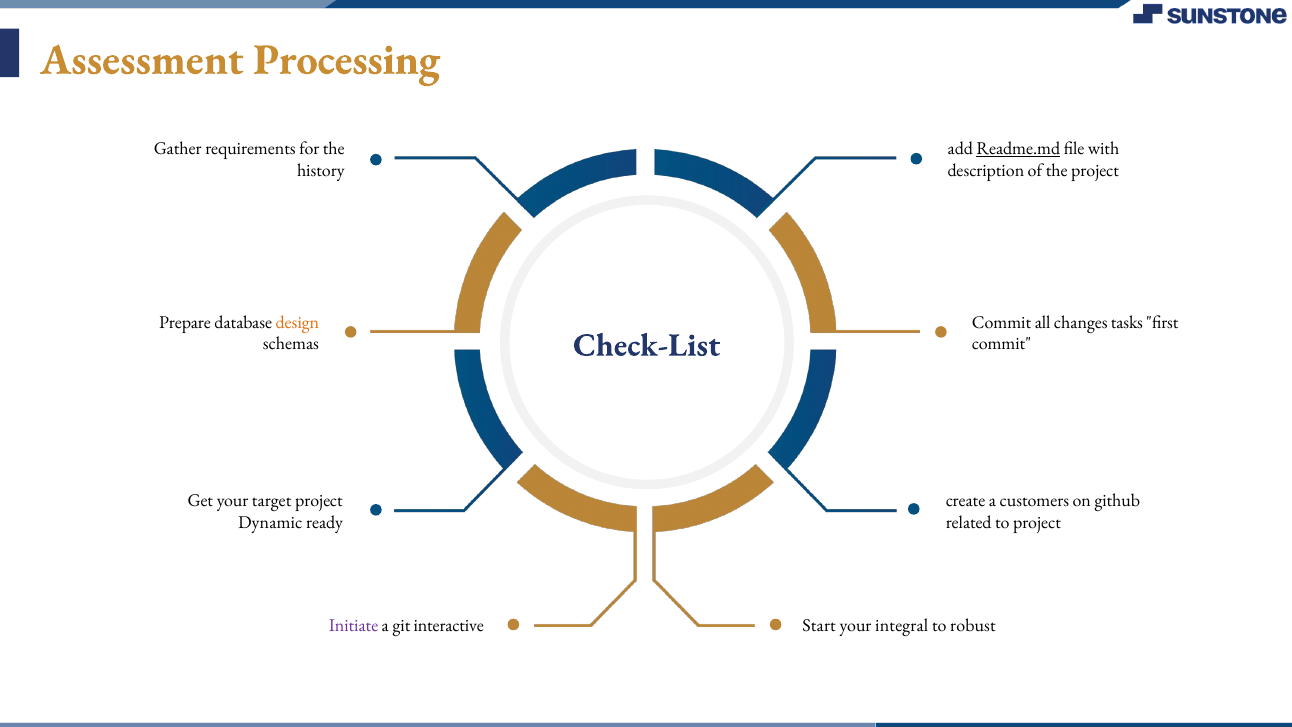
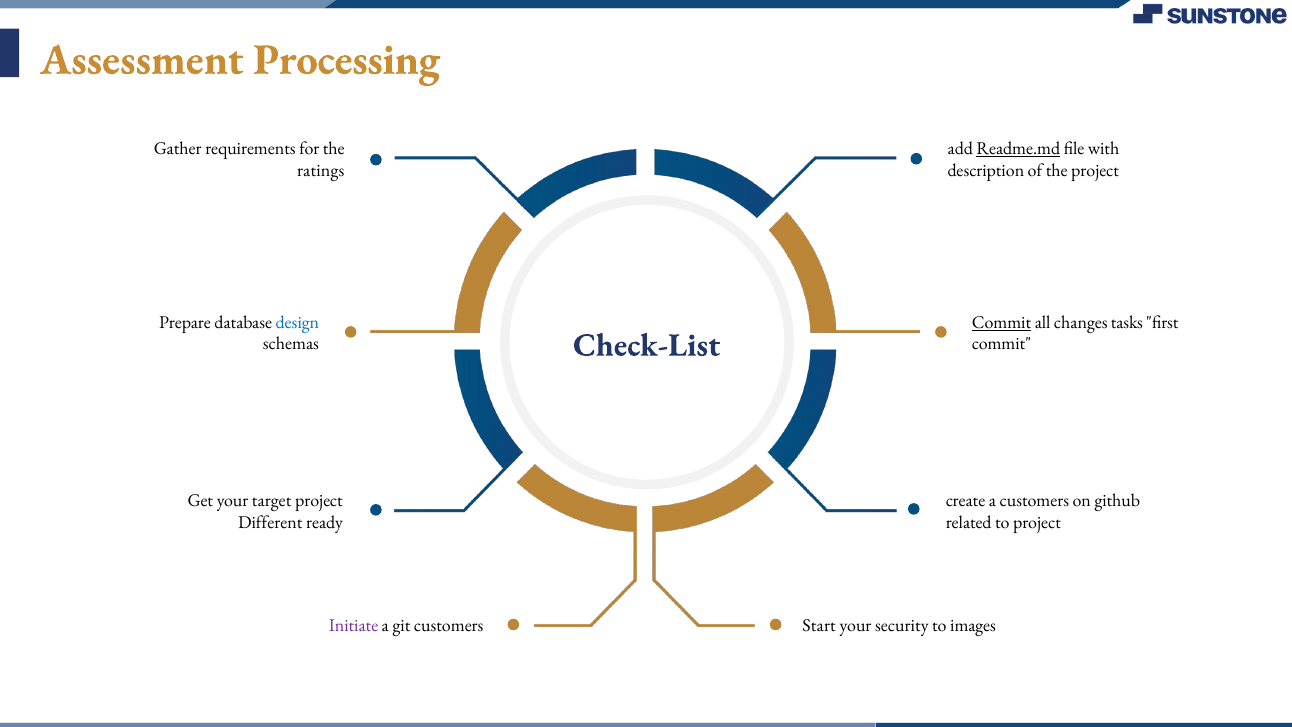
history: history -> ratings (321, 170)
design colour: orange -> blue (297, 322)
Commit underline: none -> present (1002, 322)
Dynamic: Dynamic -> Different (270, 522)
git interactive: interactive -> customers (449, 626)
integral: integral -> security (902, 626)
robust: robust -> images (973, 626)
